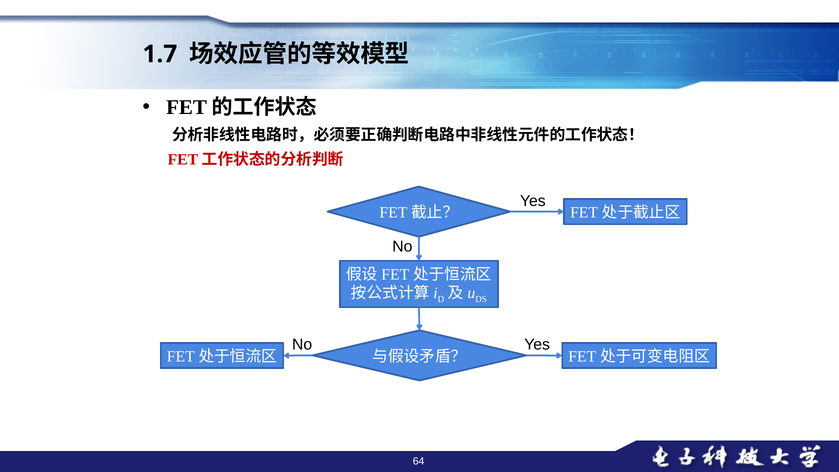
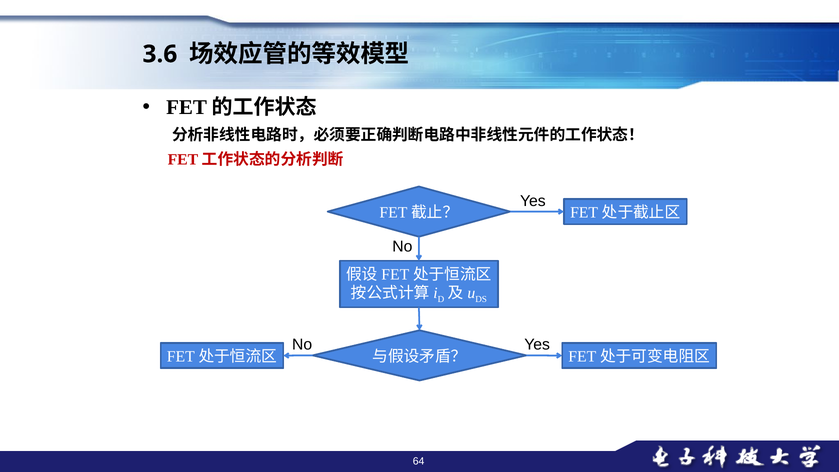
1.7: 1.7 -> 3.6 (160, 54)
